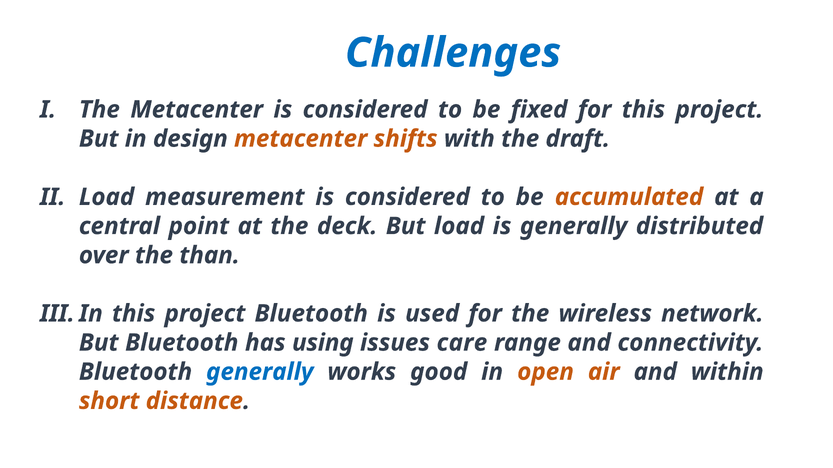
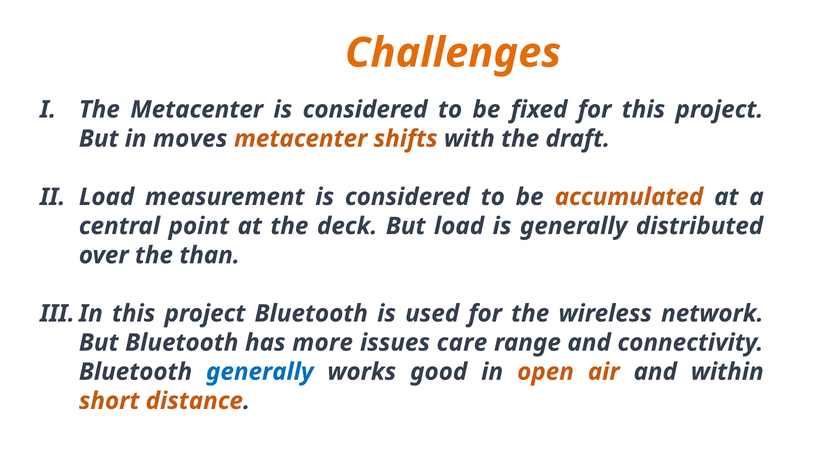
Challenges colour: blue -> orange (453, 53)
design: design -> moves (190, 139)
using: using -> more (323, 343)
